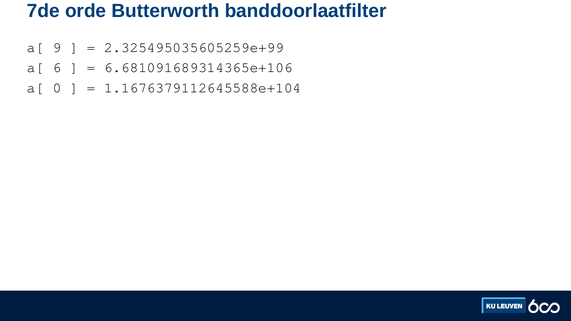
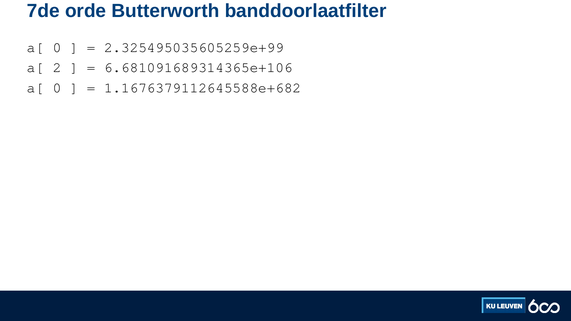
9: 9 -> 0 (57, 47)
6: 6 -> 2 (57, 68)
1.1676379112645588e+104: 1.1676379112645588e+104 -> 1.1676379112645588e+682 (203, 88)
